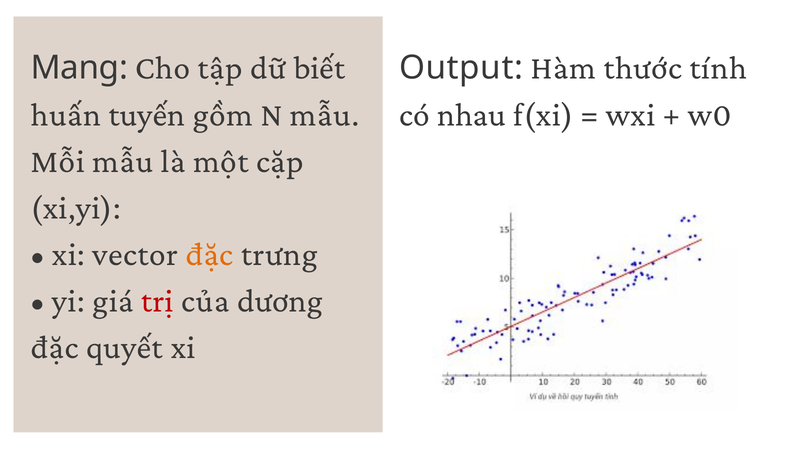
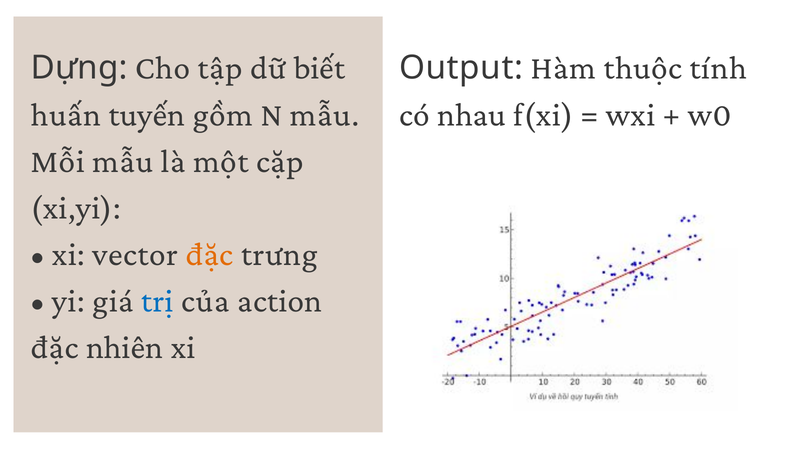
Mang: Mang -> Dựng (79, 68)
thước: thước -> thuộc (643, 68)
trị colour: red -> blue (157, 301)
dương: dương -> action (280, 301)
quyết: quyết -> nhiên (125, 347)
